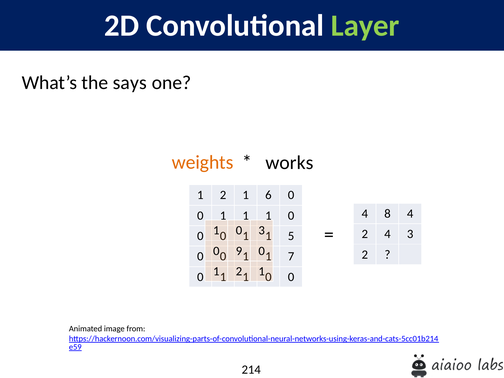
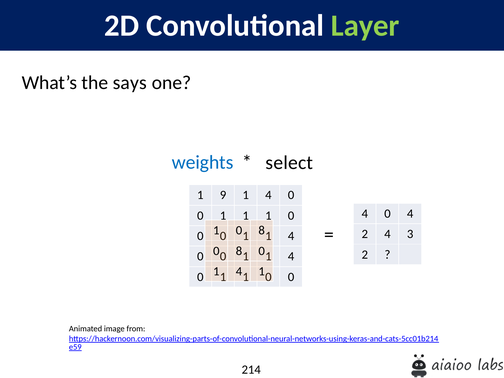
weights colour: orange -> blue (203, 162)
works: works -> select (289, 163)
2: 2 -> 9 (223, 195)
6: 6 -> 4 (268, 195)
8: 8 -> 0 (387, 214)
1 0 3: 3 -> 8 (262, 230)
5: 5 -> 4 (291, 236)
9: 9 -> 8 (239, 251)
7: 7 -> 4 (291, 256)
2: 2 -> 4 (239, 271)
